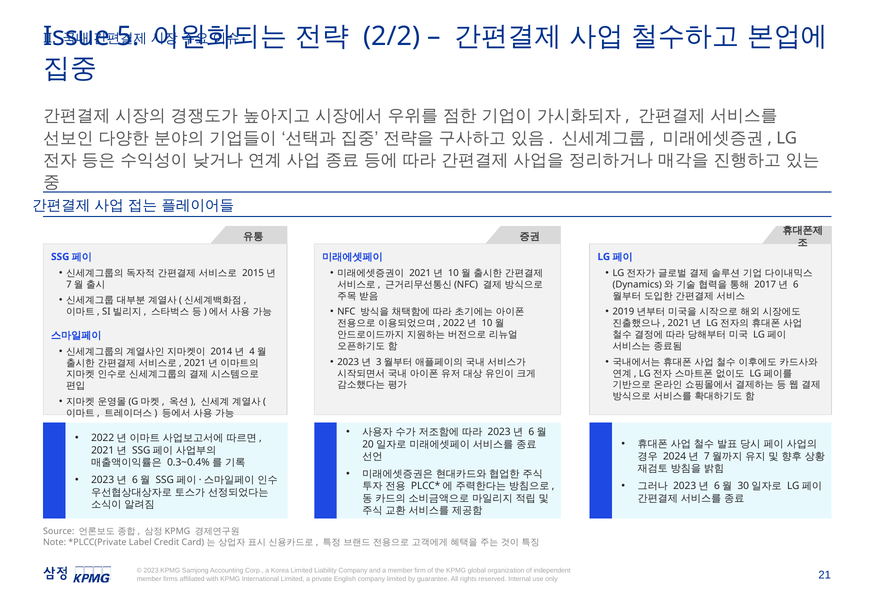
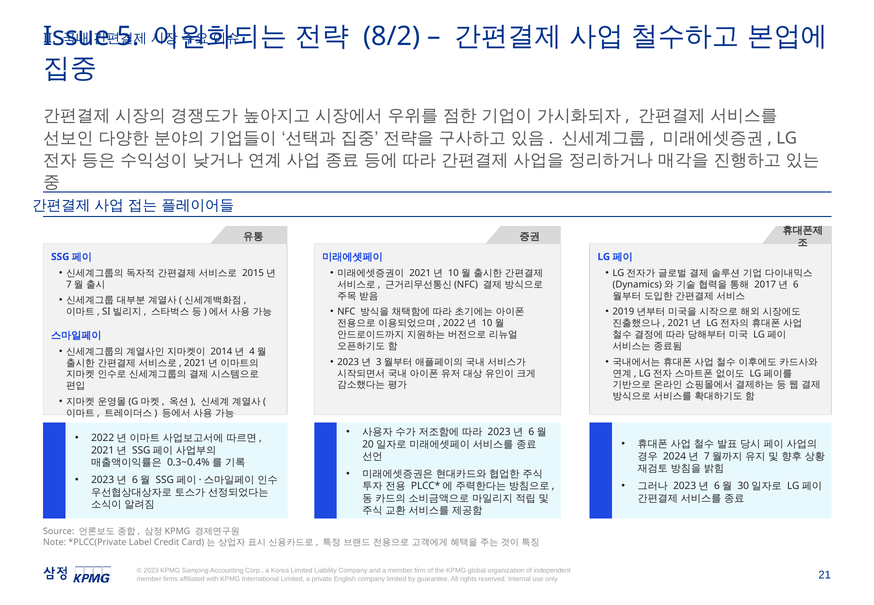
2/2: 2/2 -> 8/2 (392, 36)
